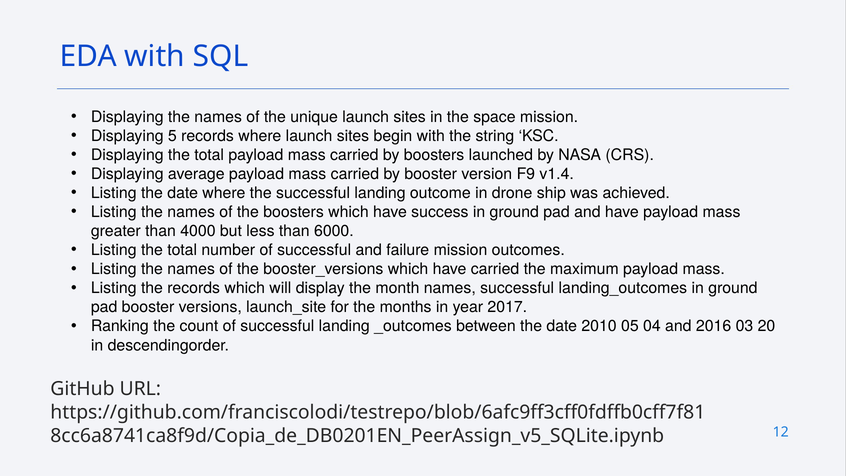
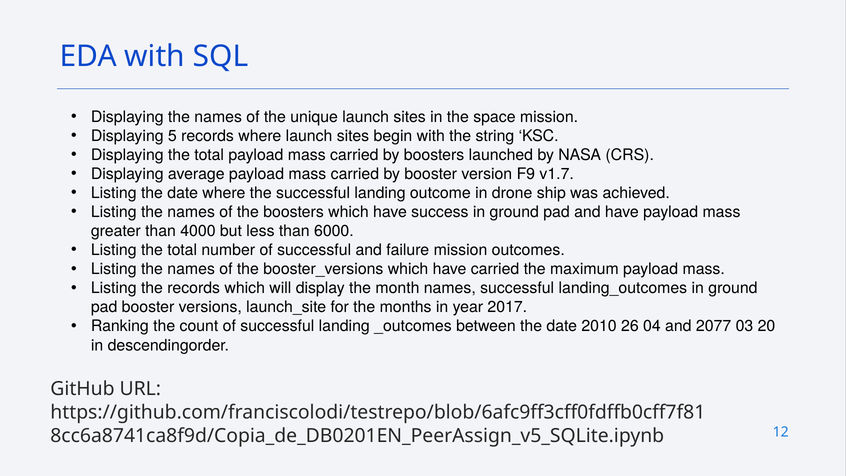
v1.4: v1.4 -> v1.7 (557, 174)
05: 05 -> 26 (630, 326)
2016: 2016 -> 2077 (714, 326)
